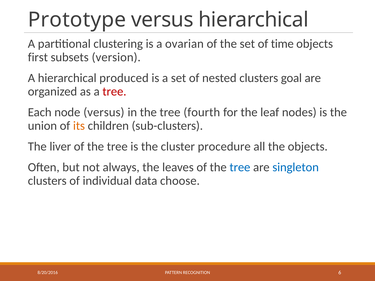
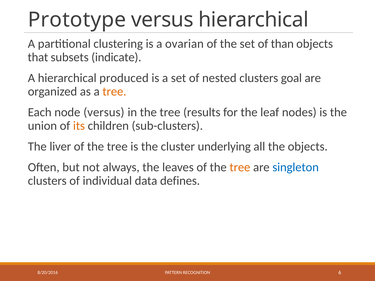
time: time -> than (282, 44)
first: first -> that (38, 57)
version: version -> indicate (116, 57)
tree colour: red -> orange (114, 91)
fourth: fourth -> results (202, 112)
procedure: procedure -> underlying (224, 147)
tree colour: blue -> orange (240, 167)
choose: choose -> defines (180, 181)
